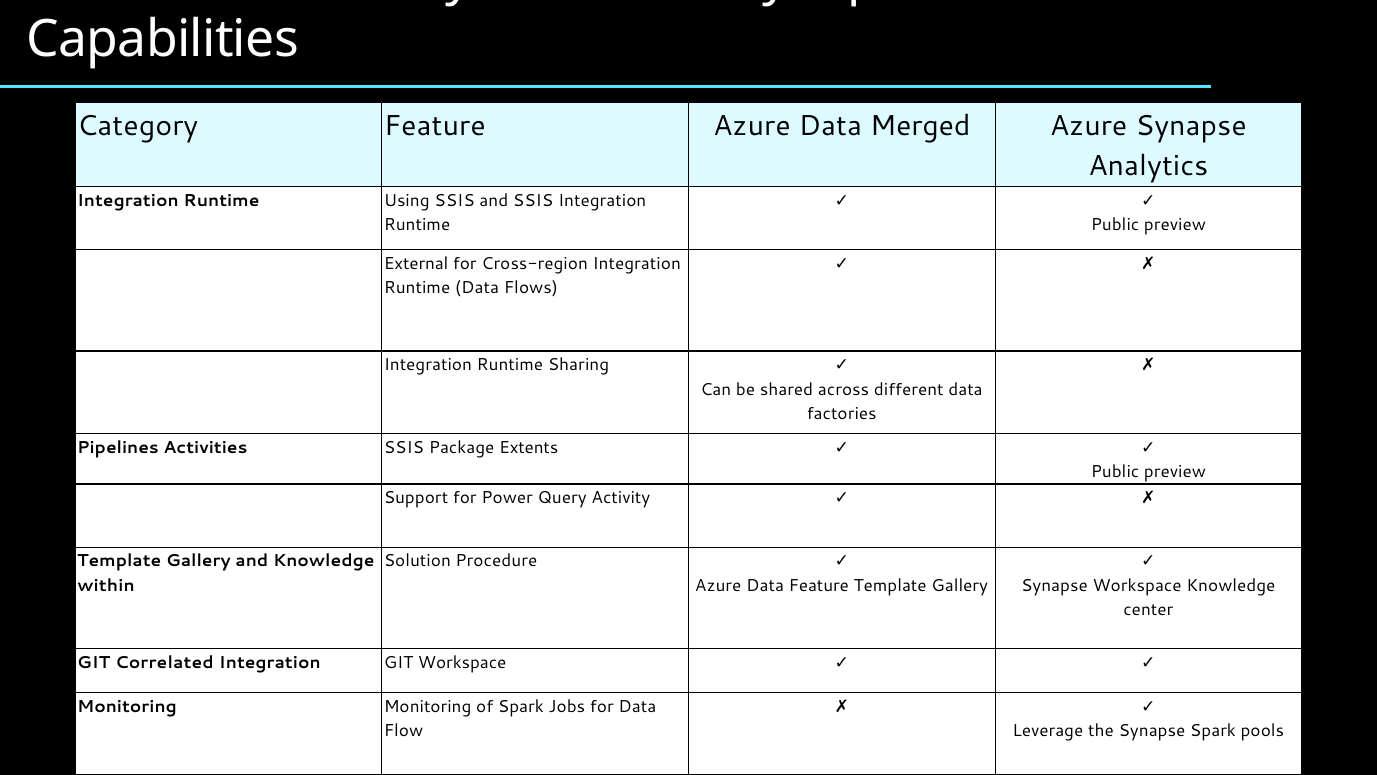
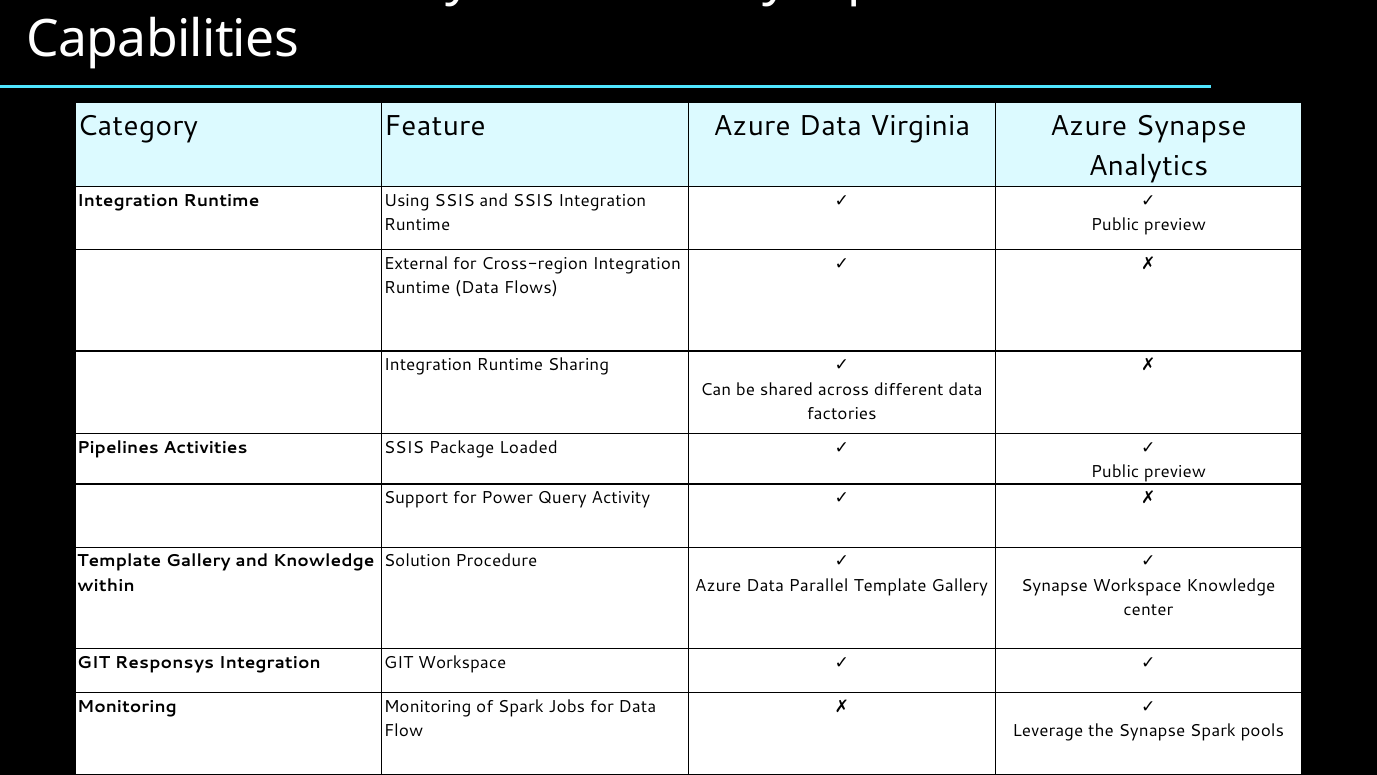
Merged: Merged -> Virginia (920, 126)
Extents: Extents -> Loaded (529, 447)
Data Feature: Feature -> Parallel (819, 585)
Correlated: Correlated -> Responsys (164, 662)
